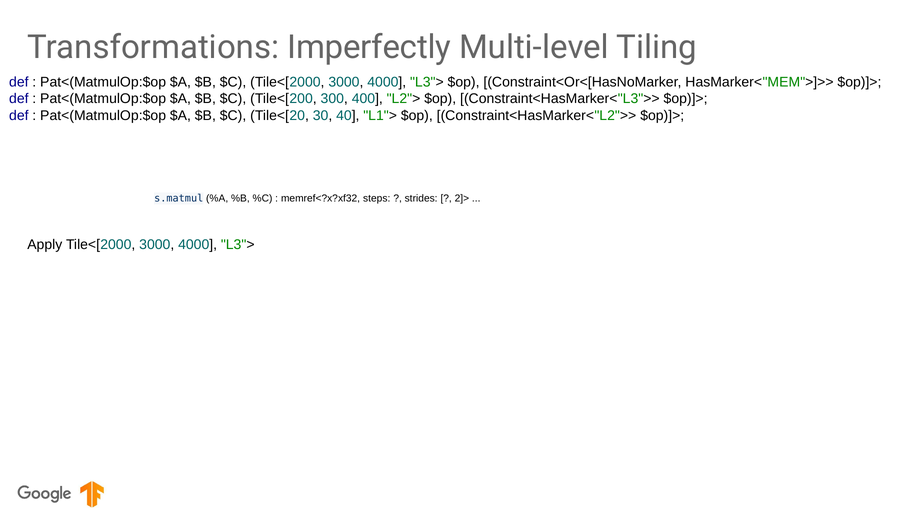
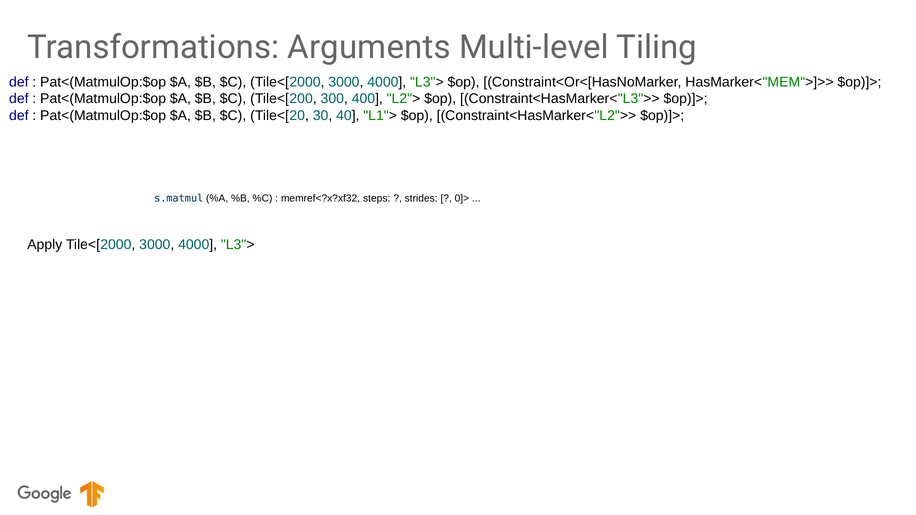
Imperfectly: Imperfectly -> Arguments (369, 47)
2]>: 2]> -> 0]> (462, 199)
